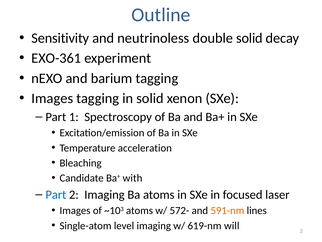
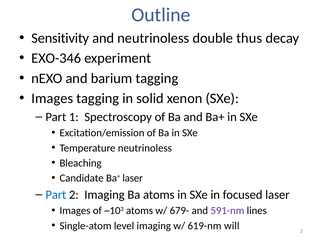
double solid: solid -> thus (249, 38)
EXO-361: EXO-361 -> EXO-346 (56, 58)
Temperature acceleration: acceleration -> neutrinoless (145, 148)
Ba+ with: with -> laser (133, 178)
572-: 572- -> 679- (179, 210)
591-nm colour: orange -> purple (227, 210)
